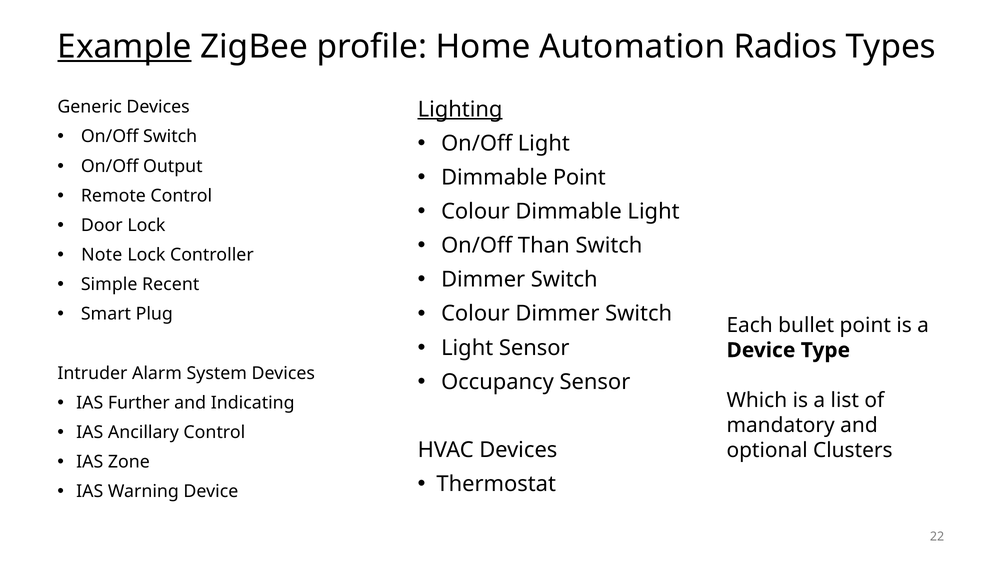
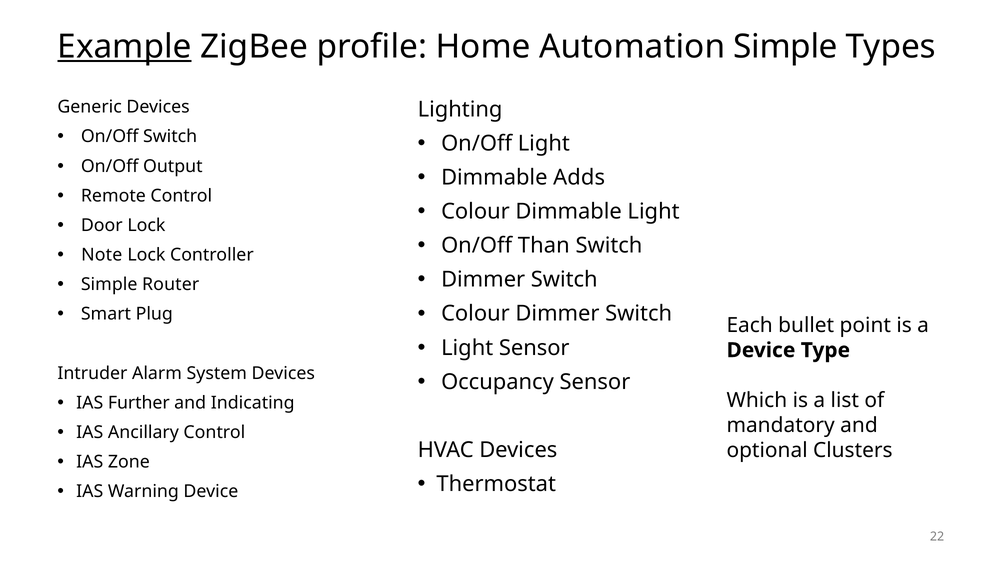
Automation Radios: Radios -> Simple (786, 47)
Lighting underline: present -> none (460, 109)
Dimmable Point: Point -> Adds (579, 178)
Recent: Recent -> Router (171, 285)
